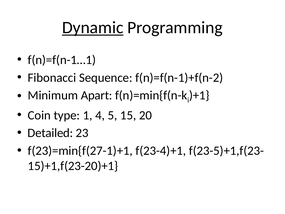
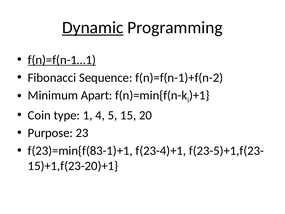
f(n)=f(n-1…1 underline: none -> present (62, 60)
Detailed: Detailed -> Purpose (50, 133)
f(23)=min{f(27-1)+1: f(23)=min{f(27-1)+1 -> f(23)=min{f(83-1)+1 (80, 151)
